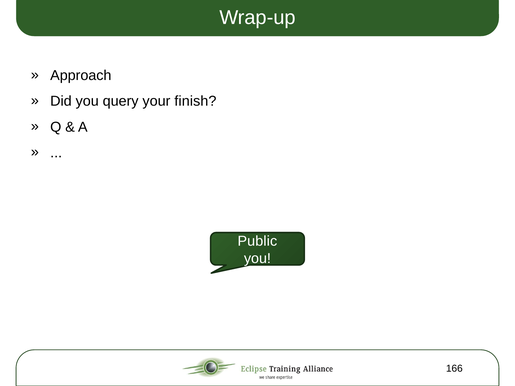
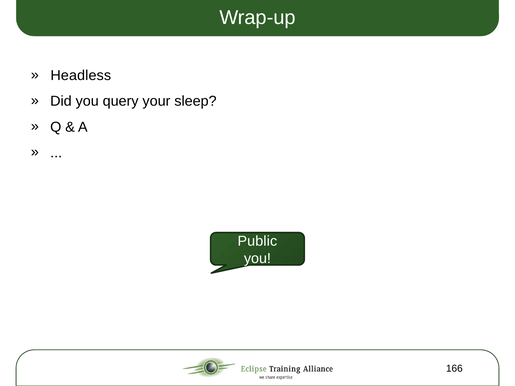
Approach: Approach -> Headless (81, 76)
finish: finish -> sleep (195, 101)
